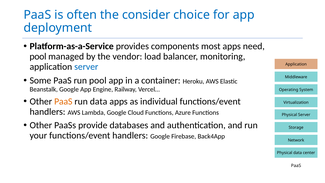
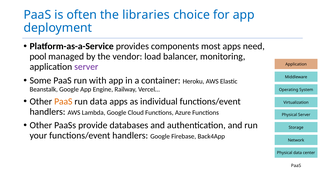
consider: consider -> libraries (146, 15)
server colour: blue -> purple (86, 67)
run pool: pool -> with (98, 80)
